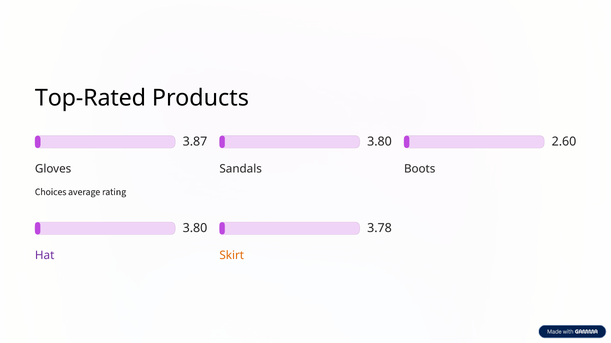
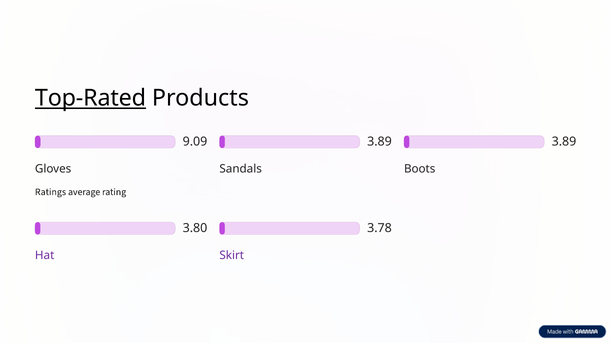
Top-Rated underline: none -> present (90, 98)
3.87: 3.87 -> 9.09 (195, 142)
3.80: 3.80 -> 3.89 (380, 142)
2.60: 2.60 -> 3.89 (564, 142)
Choices: Choices -> Ratings (51, 192)
Skirt colour: orange -> purple (232, 256)
